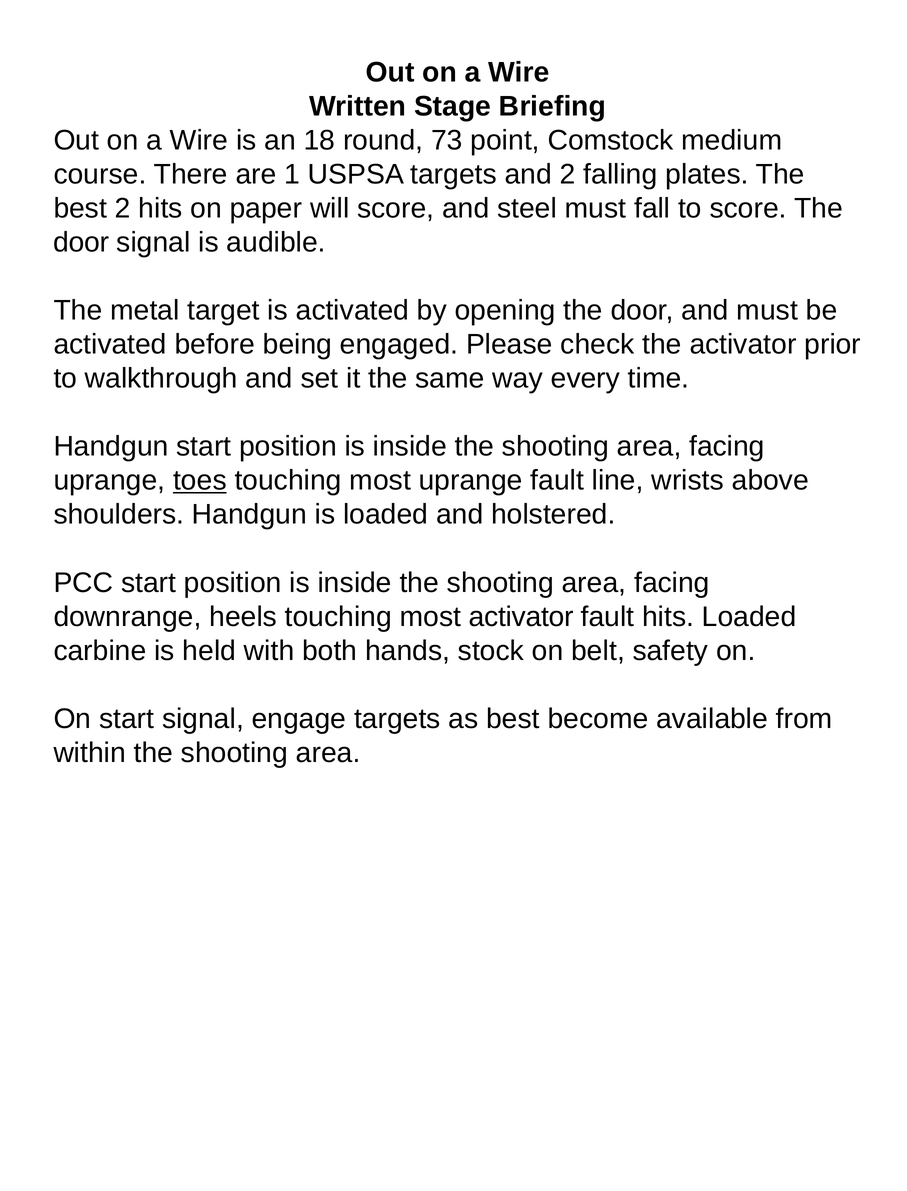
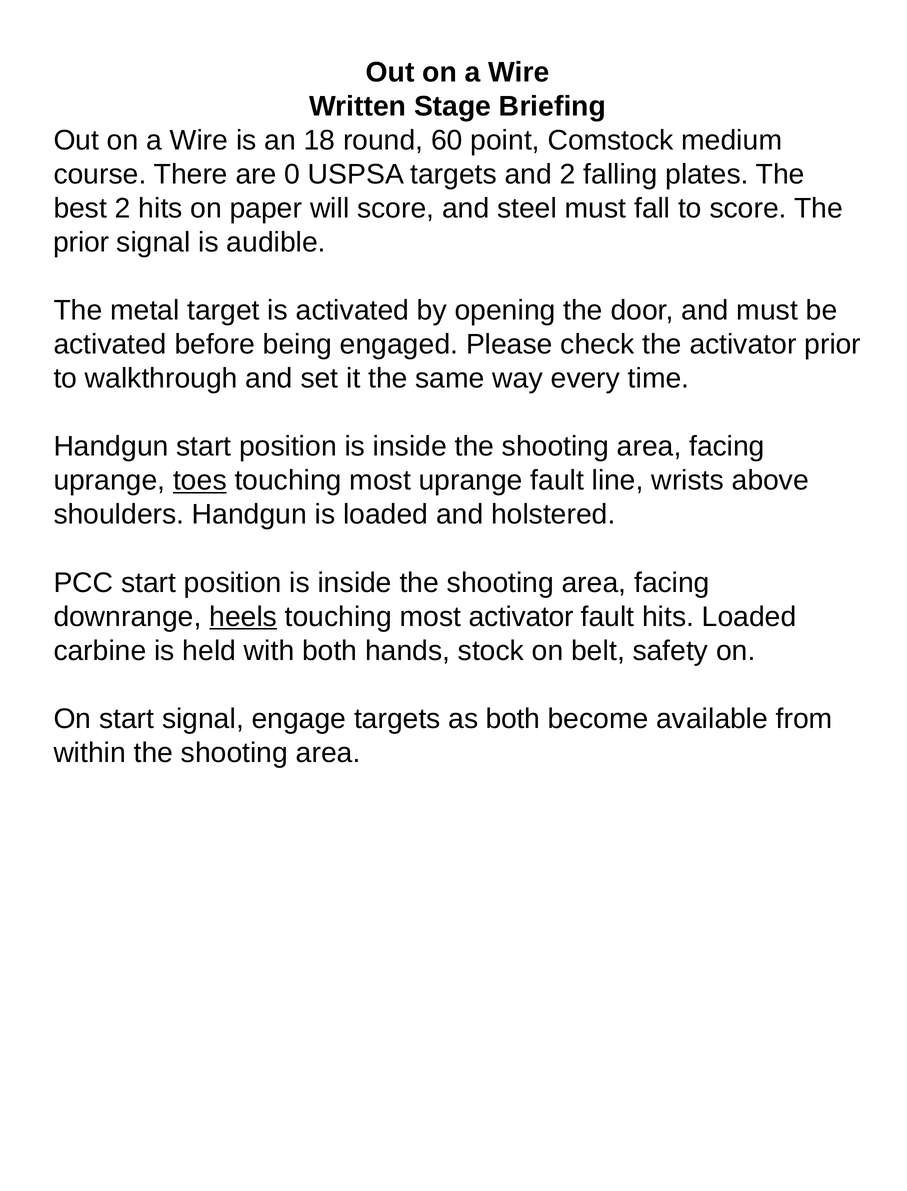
73: 73 -> 60 (447, 140)
1: 1 -> 0 (292, 174)
door: door -> prior (81, 242)
heels underline: none -> present (243, 616)
as best: best -> both (513, 718)
